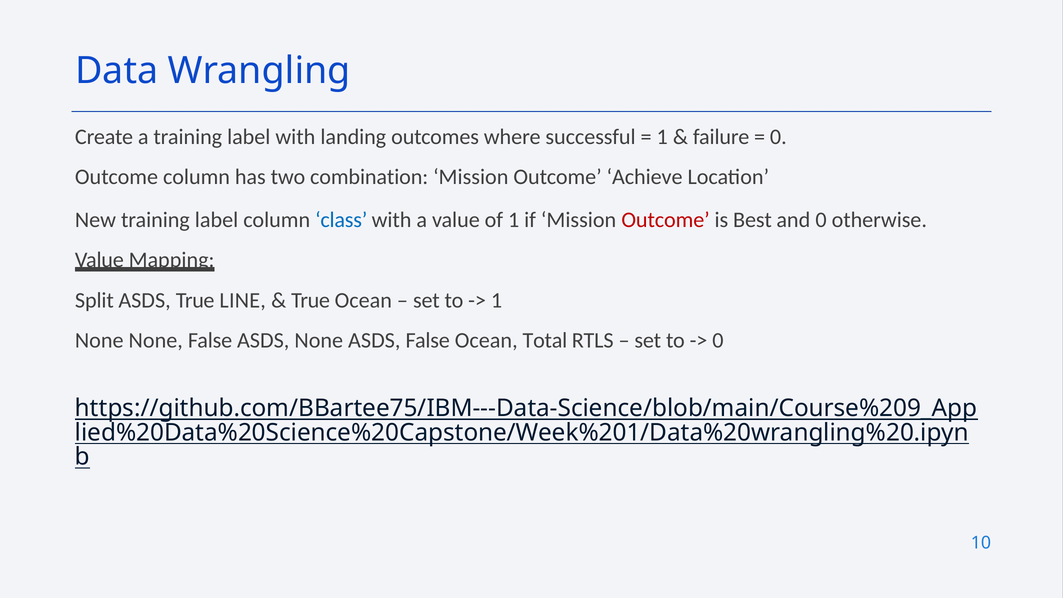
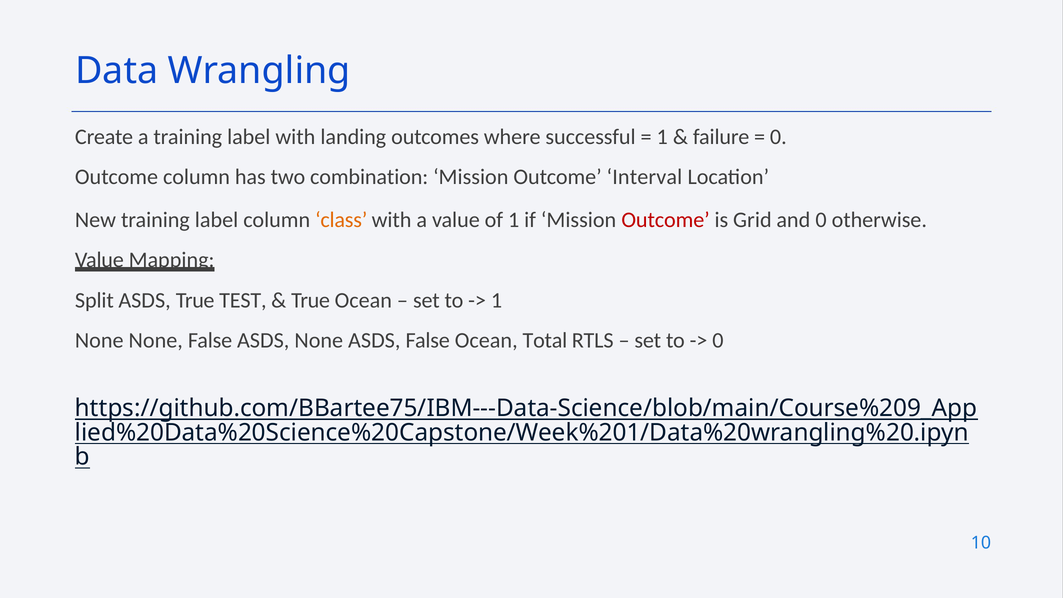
Achieve: Achieve -> Interval (644, 177)
class colour: blue -> orange (341, 220)
Best: Best -> Grid (752, 220)
LINE: LINE -> TEST (243, 300)
